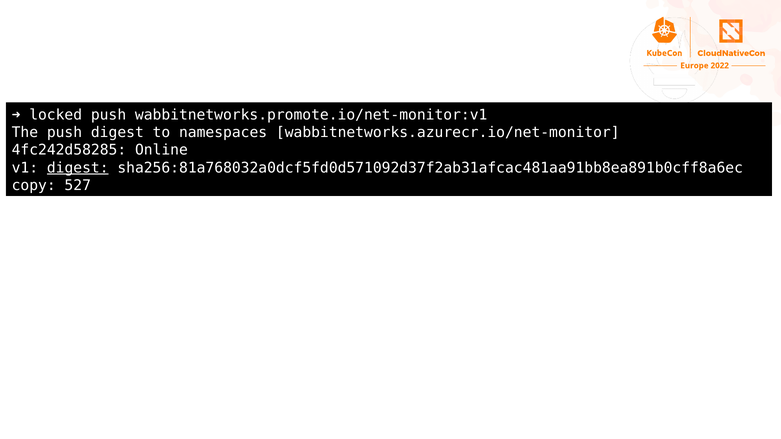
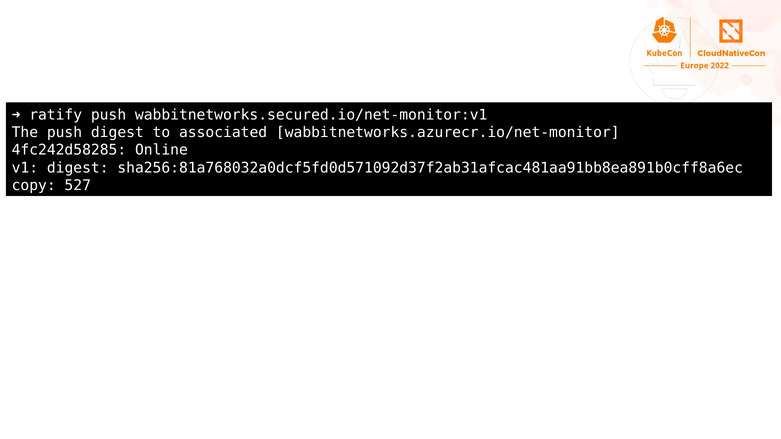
locked: locked -> ratify (56, 115)
wabbitnetworks.promote.io/net-monitor:v1: wabbitnetworks.promote.io/net-monitor:v1 -> wabbitnetworks.secured.io/net-monitor:v1 (311, 115)
namespaces: namespaces -> associated (223, 133)
digest underline: present -> none (78, 168)
